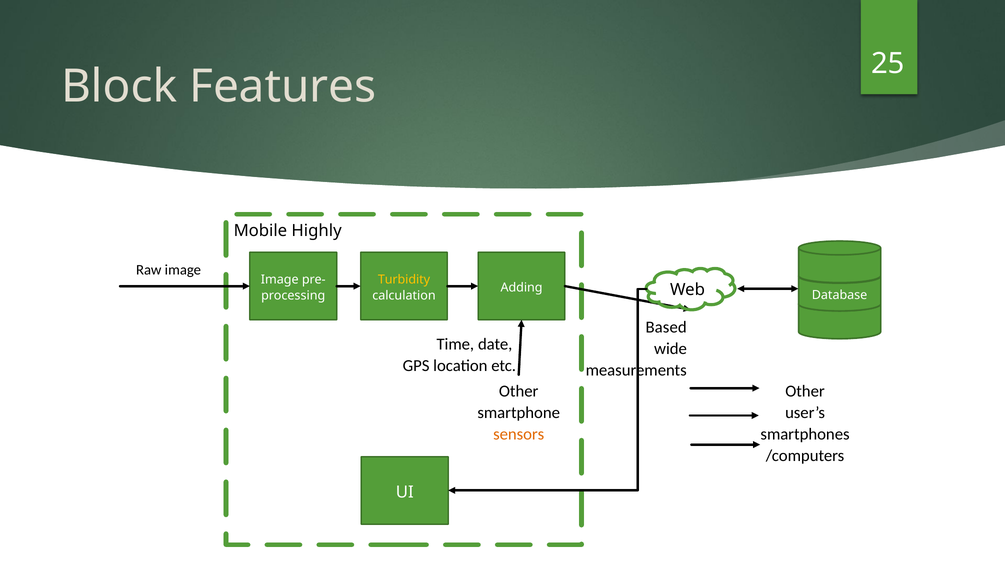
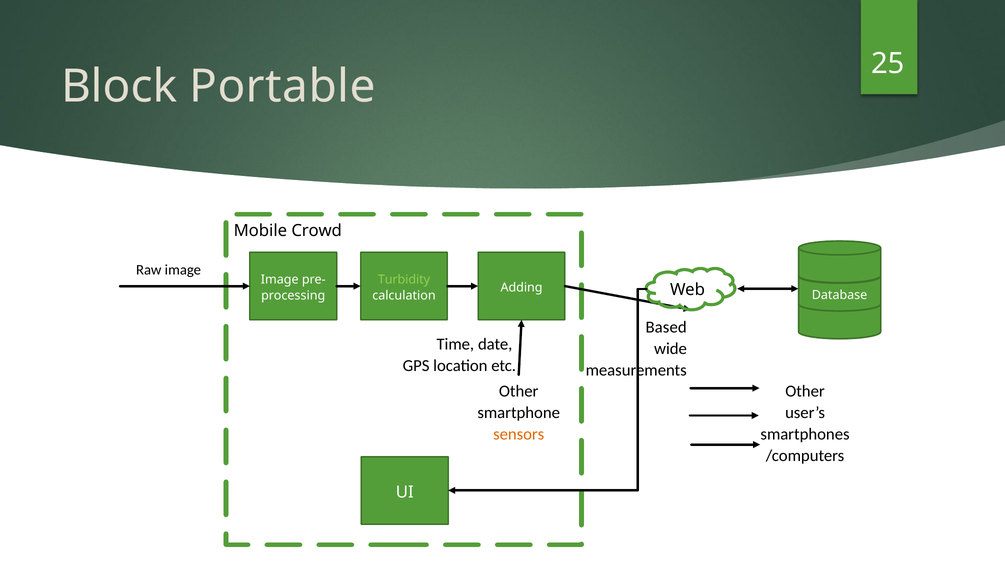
Features: Features -> Portable (282, 87)
Highly: Highly -> Crowd (317, 231)
Turbidity colour: yellow -> light green (404, 280)
